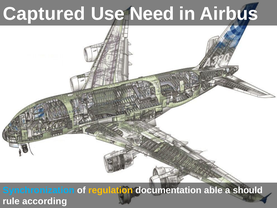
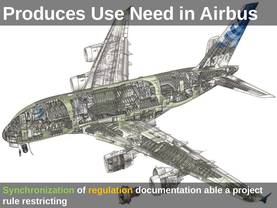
Captured: Captured -> Produces (44, 14)
Synchronization colour: light blue -> light green (39, 190)
should: should -> project (248, 190)
according: according -> restricting (45, 201)
